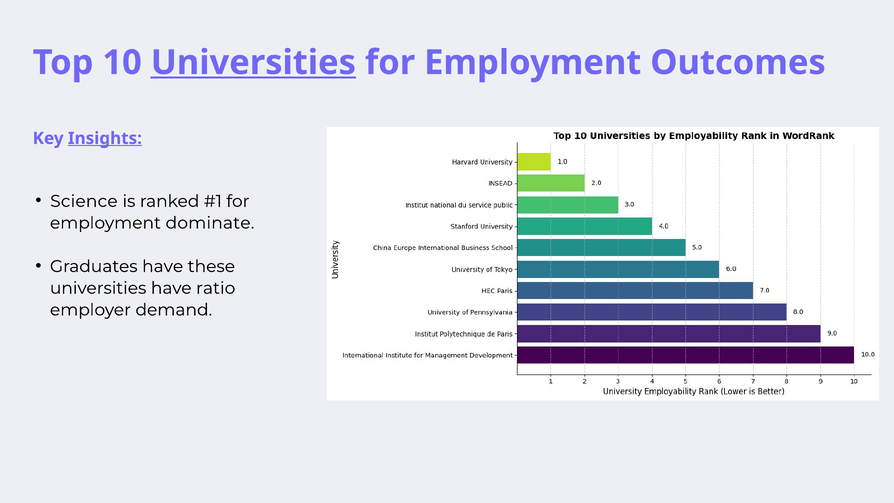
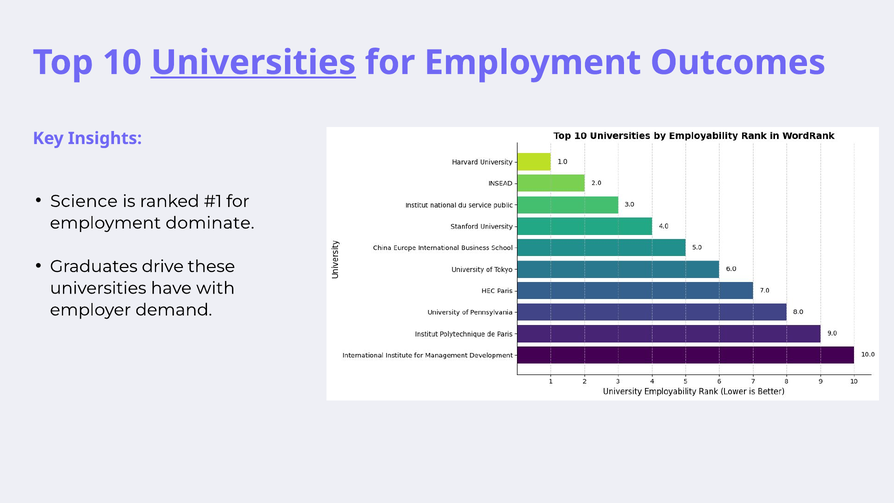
Insights underline: present -> none (105, 138)
Graduates have: have -> drive (163, 266)
ratio: ratio -> with (216, 288)
